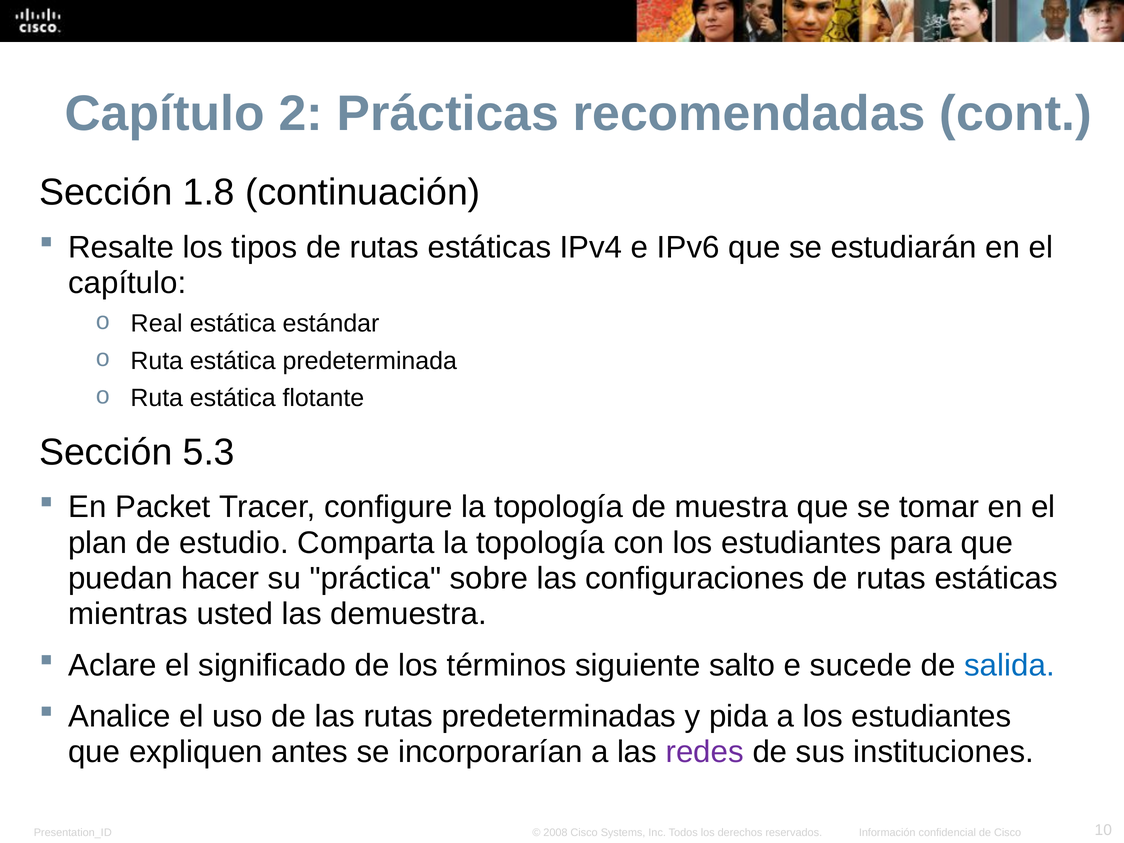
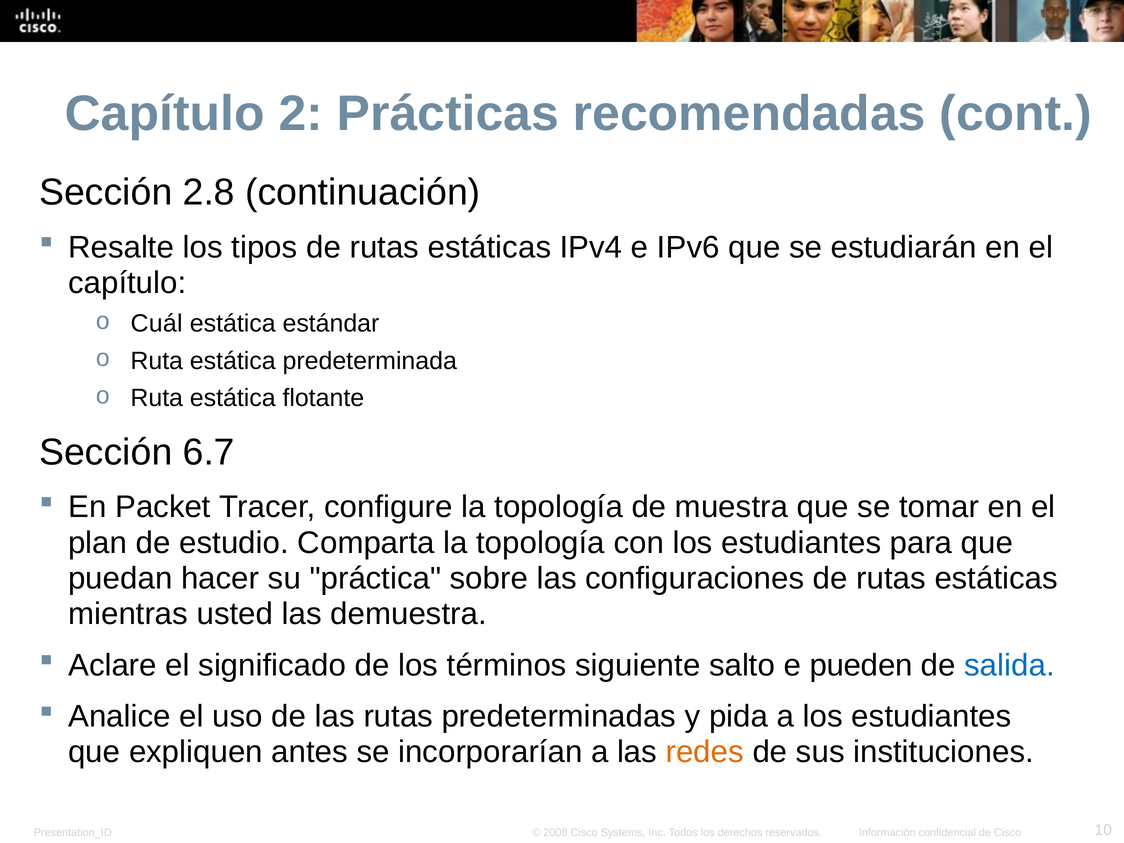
1.8: 1.8 -> 2.8 (209, 193)
Real: Real -> Cuál (157, 324)
5.3: 5.3 -> 6.7 (209, 452)
sucede: sucede -> pueden (861, 665)
redes colour: purple -> orange (705, 752)
